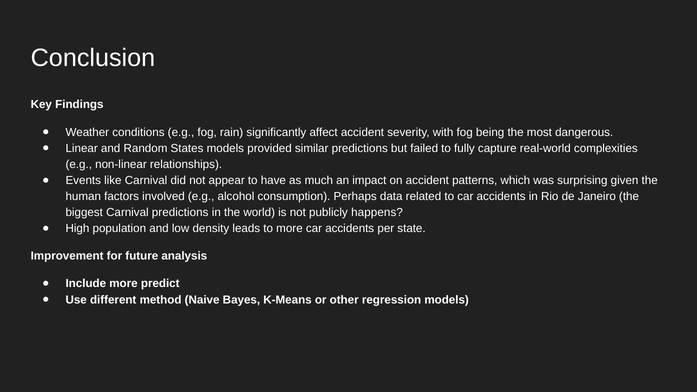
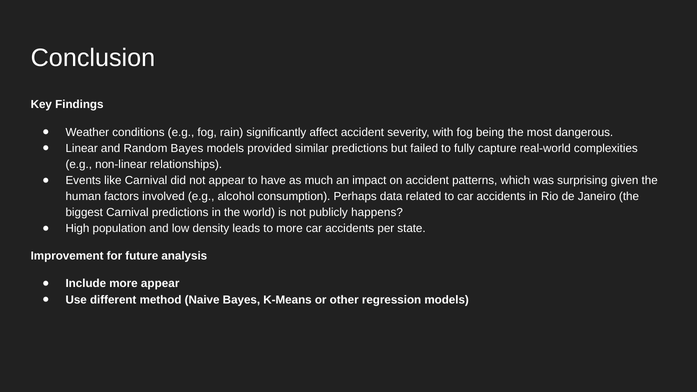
Random States: States -> Bayes (187, 148)
more predict: predict -> appear (160, 284)
